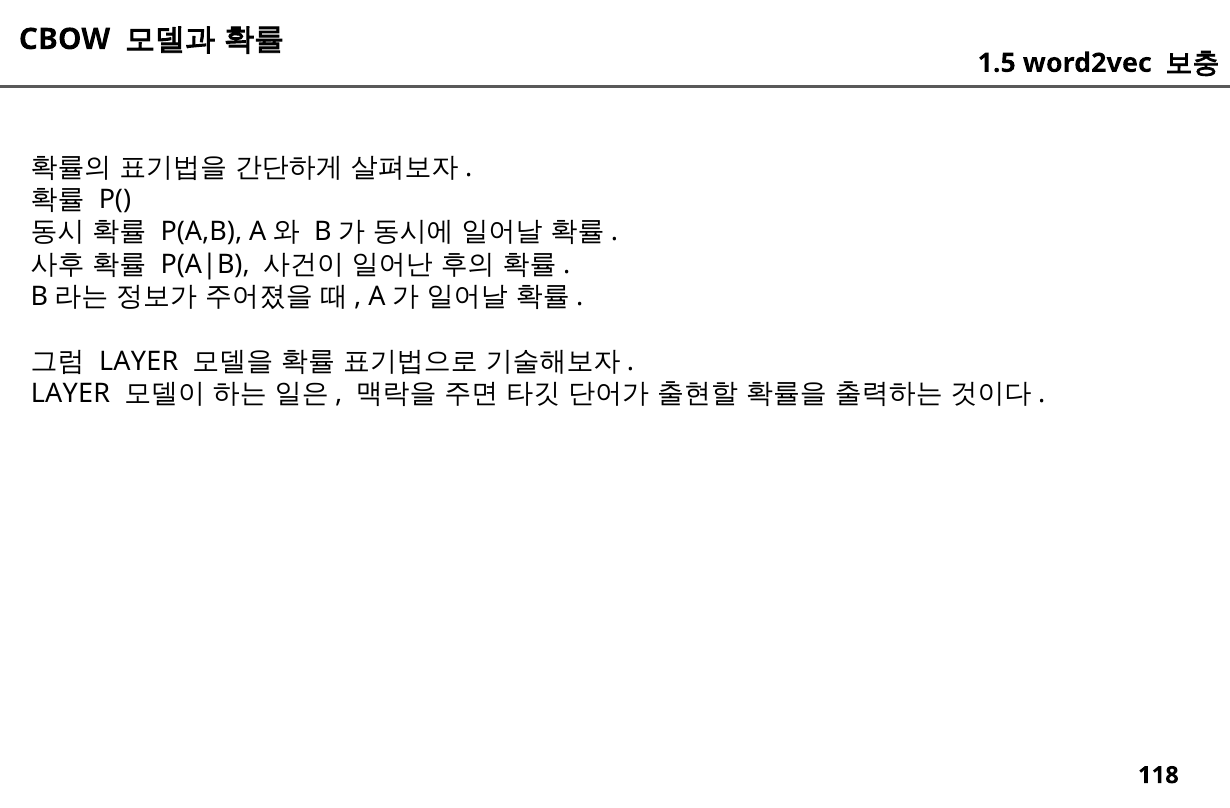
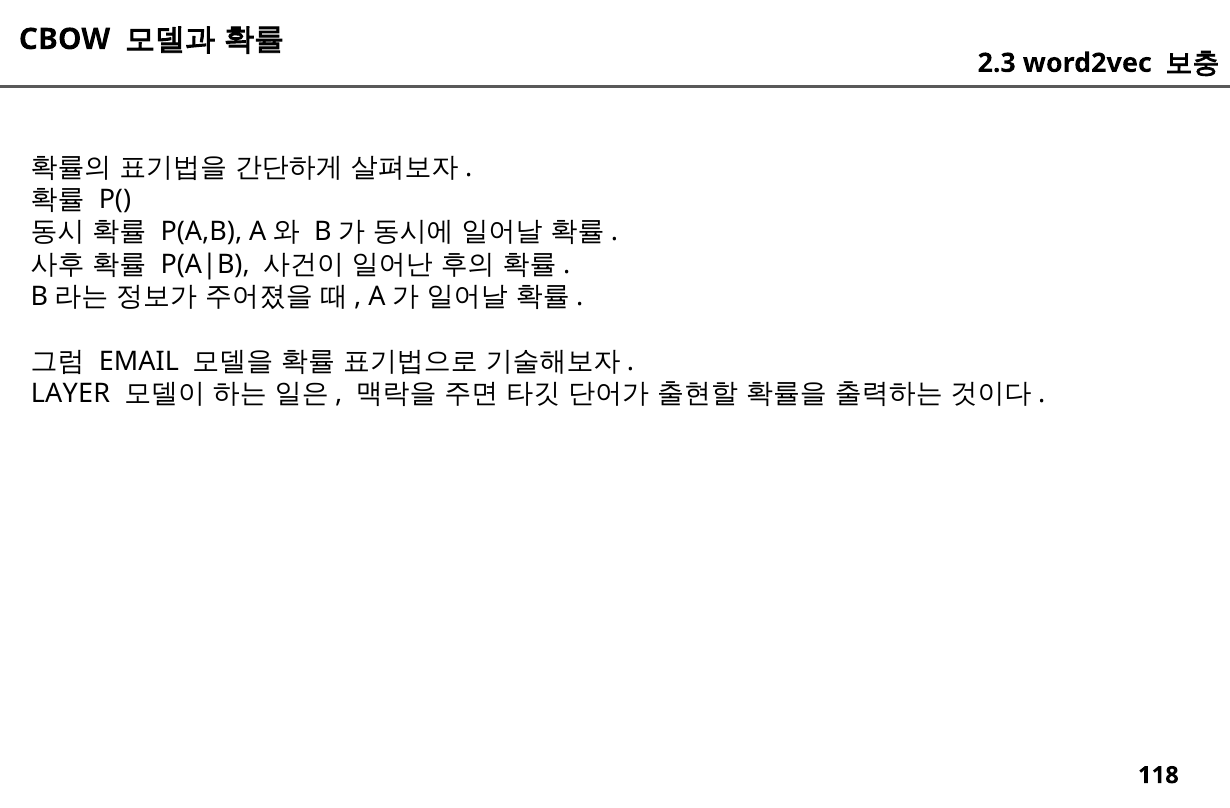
1.5: 1.5 -> 2.3 (997, 63)
LAYER: LAYER -> EMAIL (139, 361)
